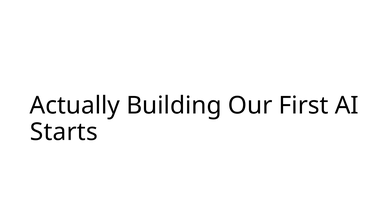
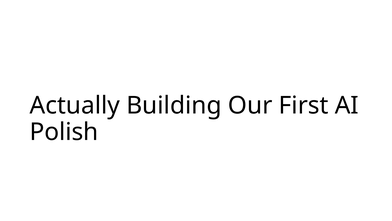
Starts: Starts -> Polish (64, 132)
